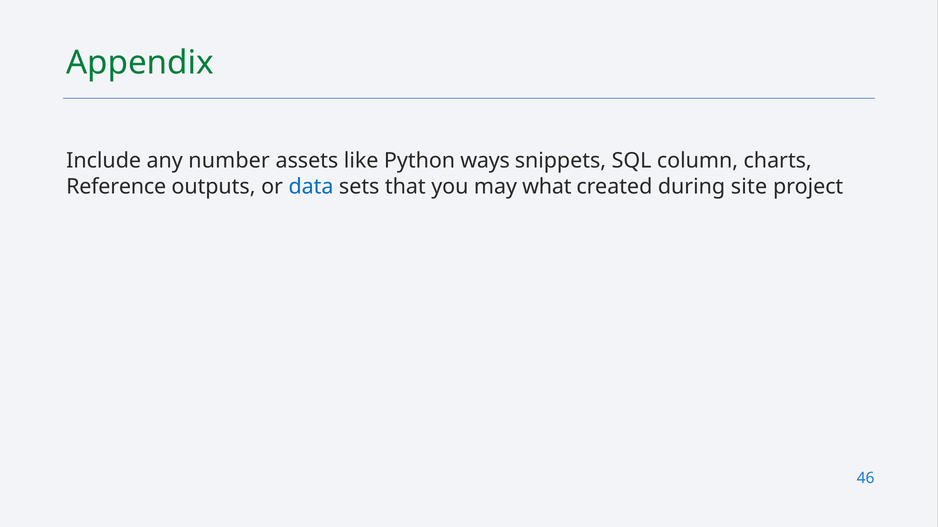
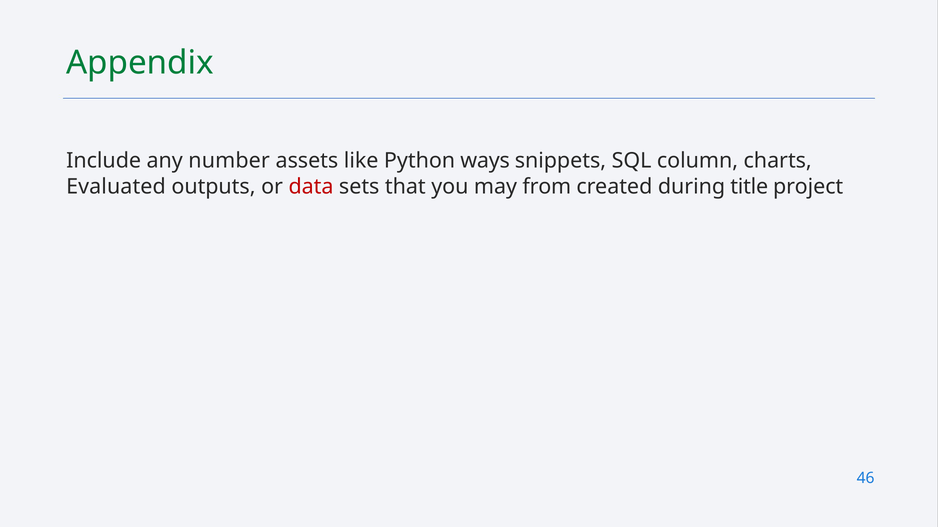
Reference: Reference -> Evaluated (116, 187)
data colour: blue -> red (311, 187)
what: what -> from (547, 187)
site: site -> title (749, 187)
